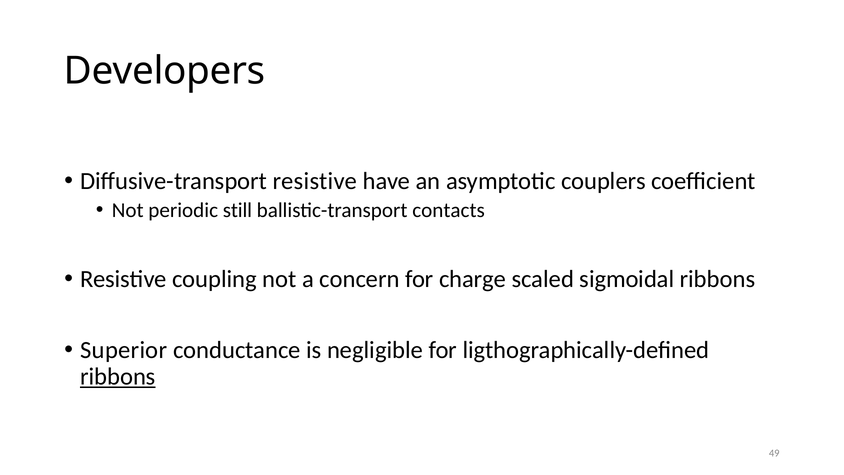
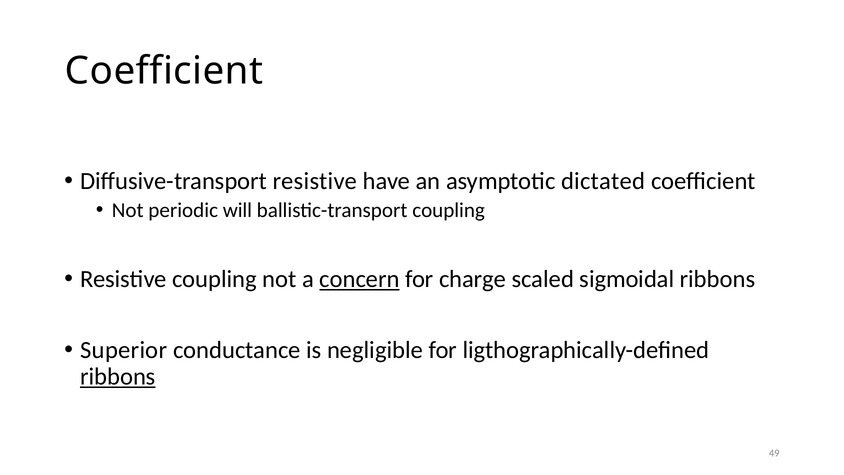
Developers: Developers -> Coefficient (164, 71)
couplers: couplers -> dictated (603, 181)
still: still -> will (237, 210)
ballistic-transport contacts: contacts -> coupling (449, 210)
concern underline: none -> present (359, 279)
